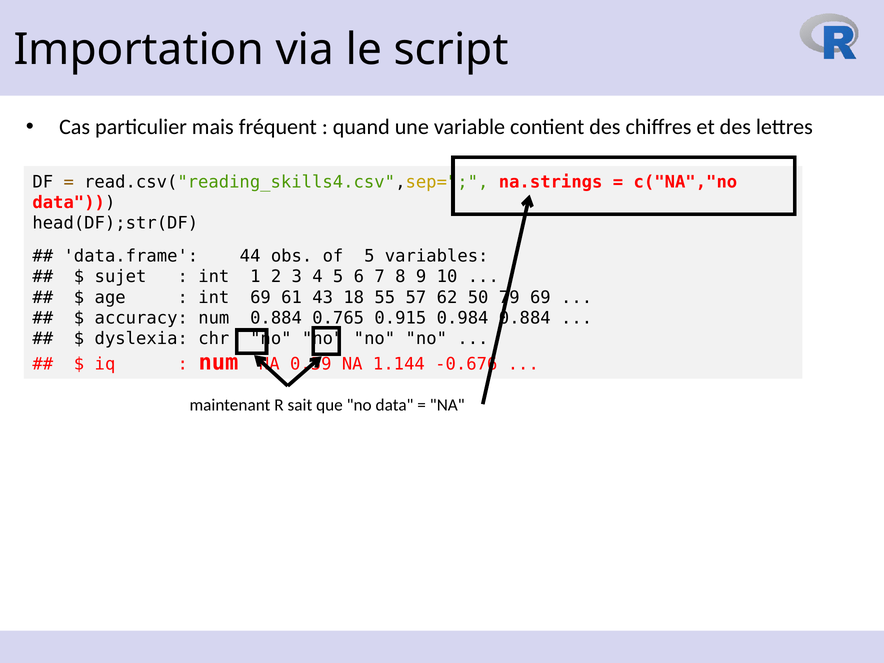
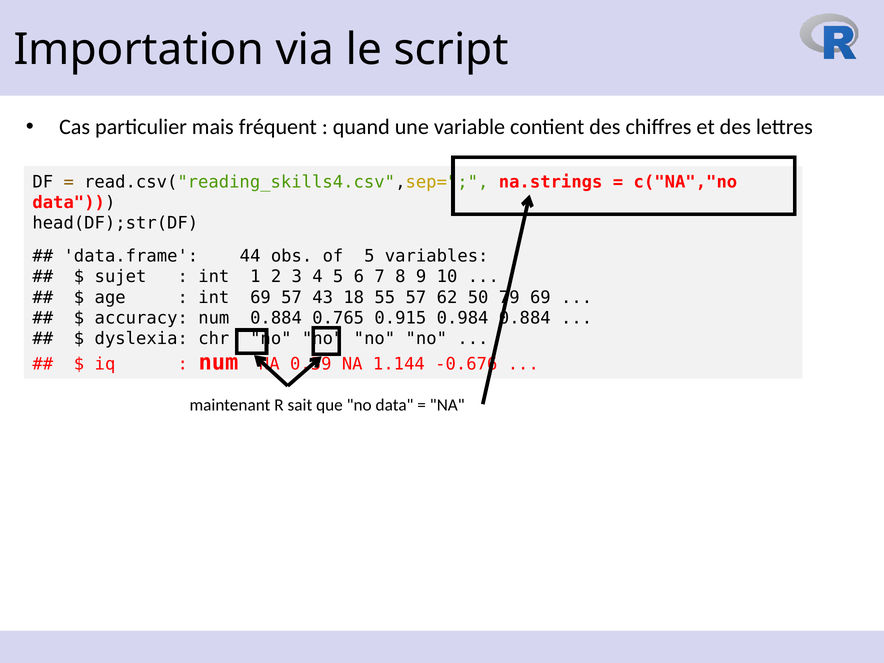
69 61: 61 -> 57 (292, 297)
